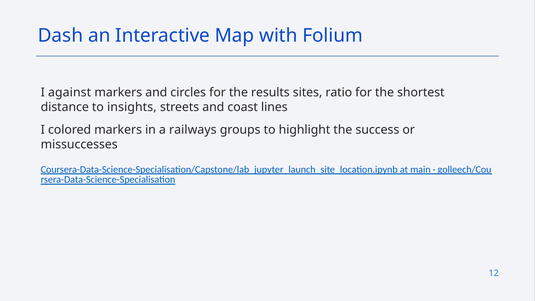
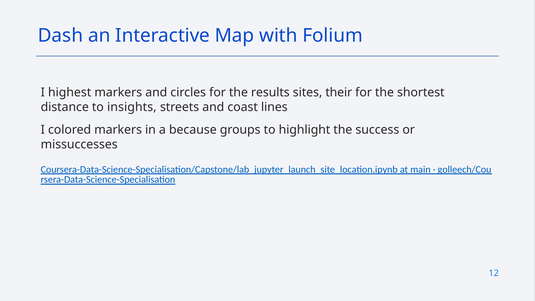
against: against -> highest (70, 92)
ratio: ratio -> their (339, 92)
railways: railways -> because (193, 130)
